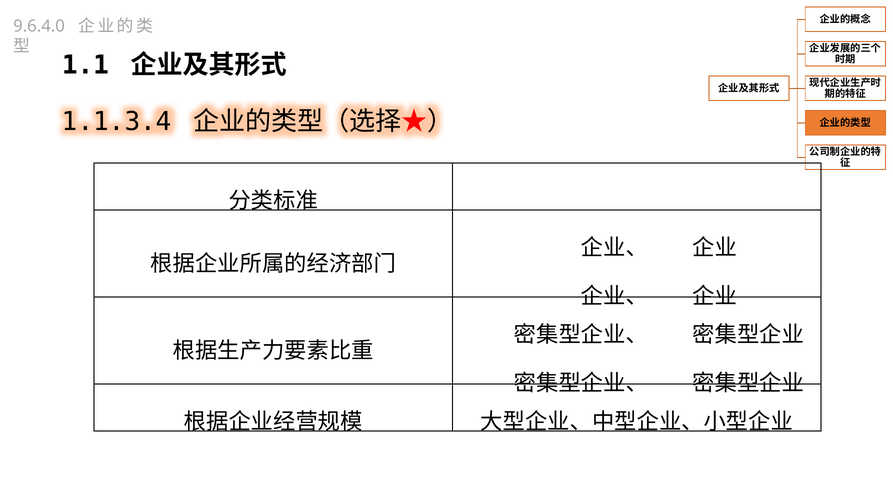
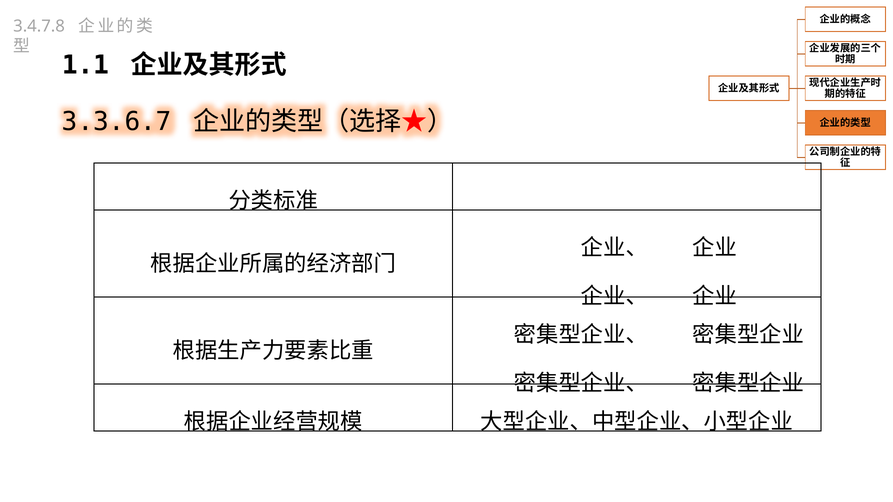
9.6.4.0: 9.6.4.0 -> 3.4.7.8 (39, 26)
1.1.3.4: 1.1.3.4 -> 3.3.6.7 (117, 122)
